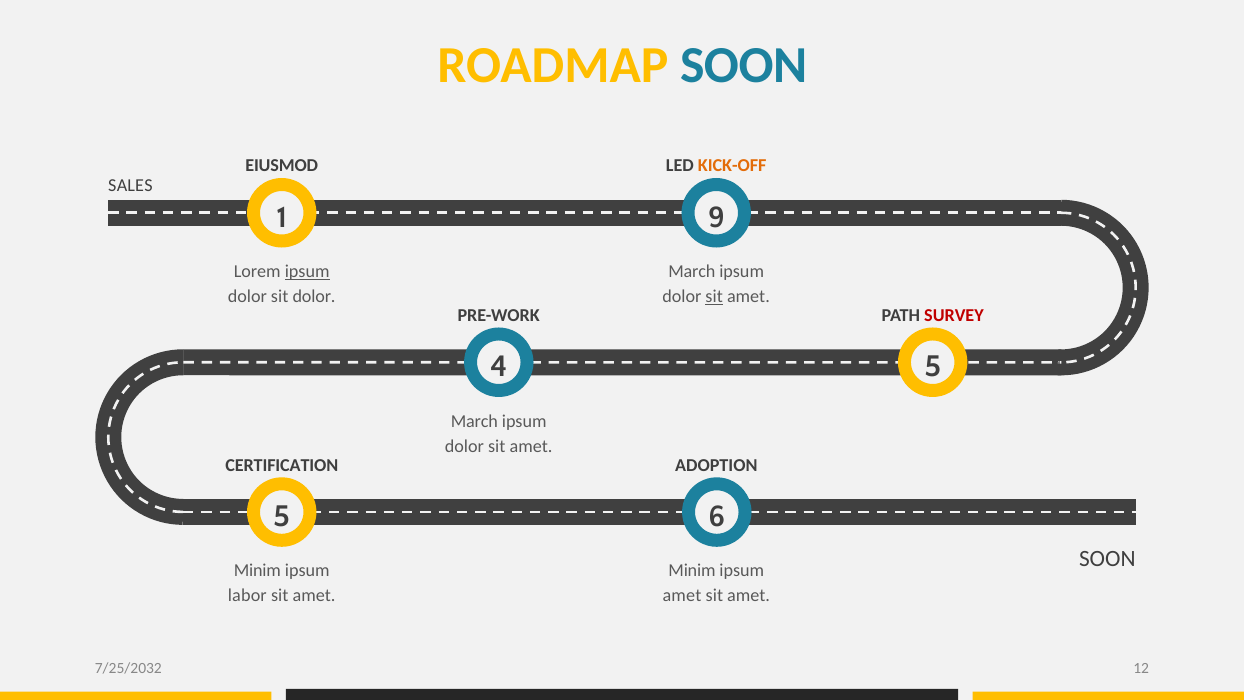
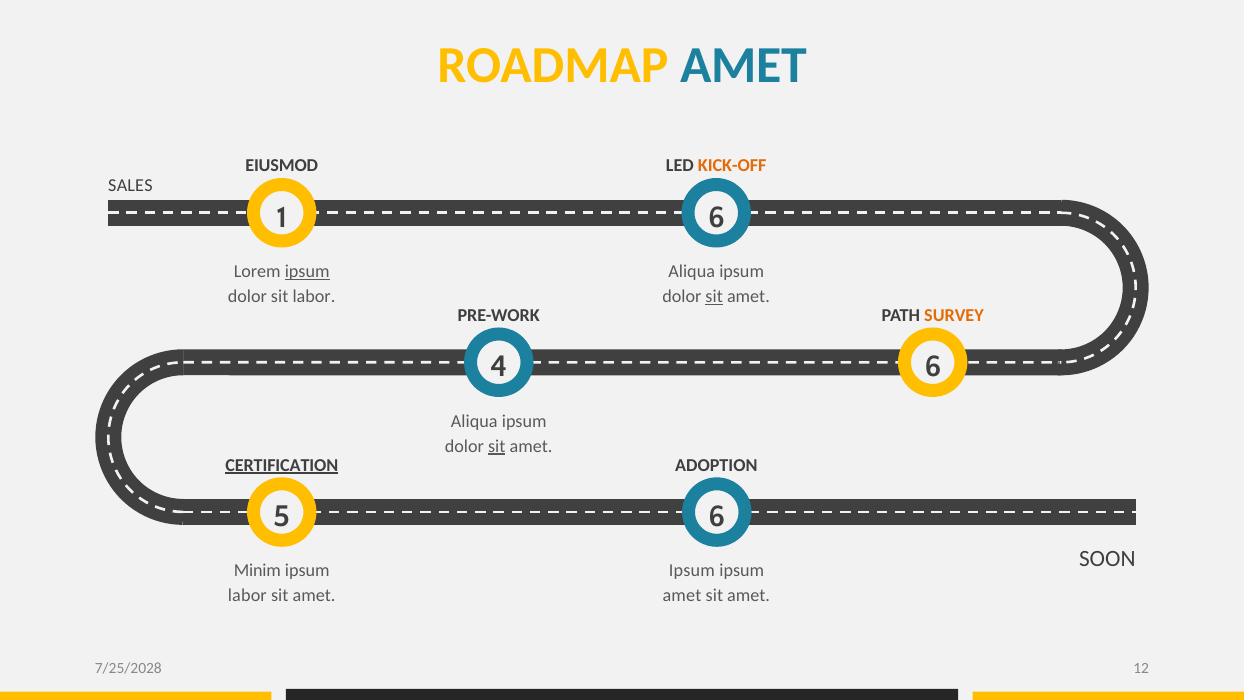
ROADMAP SOON: SOON -> AMET (743, 65)
1 9: 9 -> 6 (716, 217)
March: March -> Aliqua (692, 272)
sit dolor: dolor -> labor (314, 296)
SURVEY colour: red -> orange (954, 316)
4 5: 5 -> 6 (933, 366)
March: March -> Aliqua (474, 421)
sit underline: none -> present (497, 446)
CERTIFICATION underline: none -> present (282, 465)
Minim: Minim -> Ipsum (692, 571)
7/25/2032: 7/25/2032 -> 7/25/2028 (128, 668)
